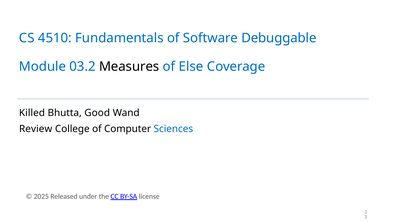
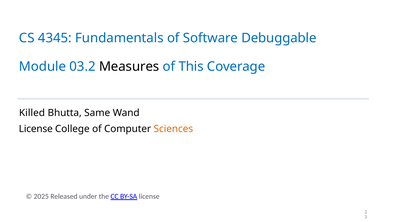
4510: 4510 -> 4345 (55, 38)
Else: Else -> This (191, 67)
Good: Good -> Same (97, 113)
Review: Review -> License (36, 129)
Sciences colour: blue -> orange (173, 129)
